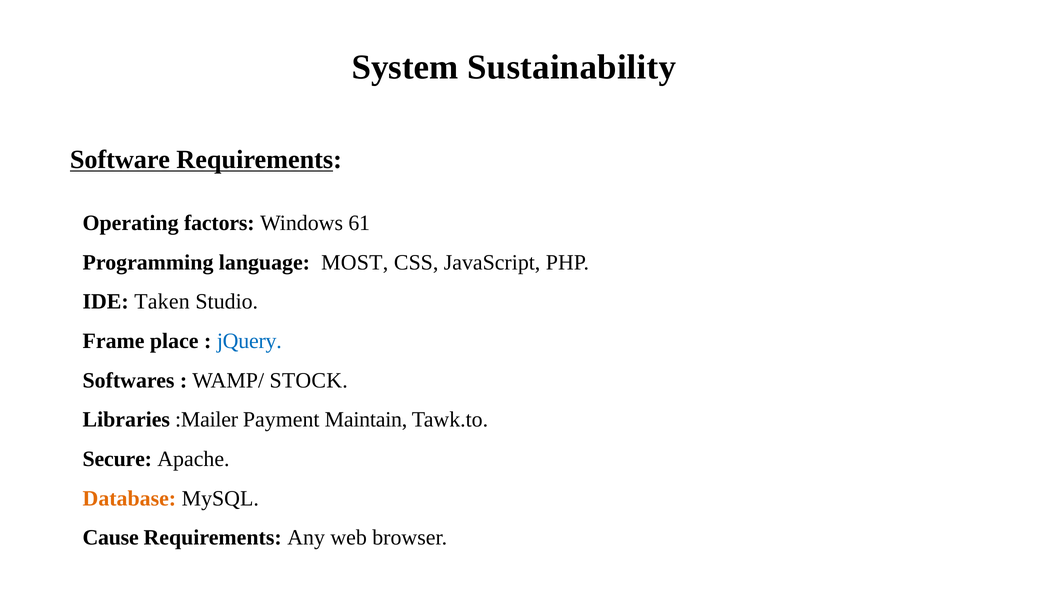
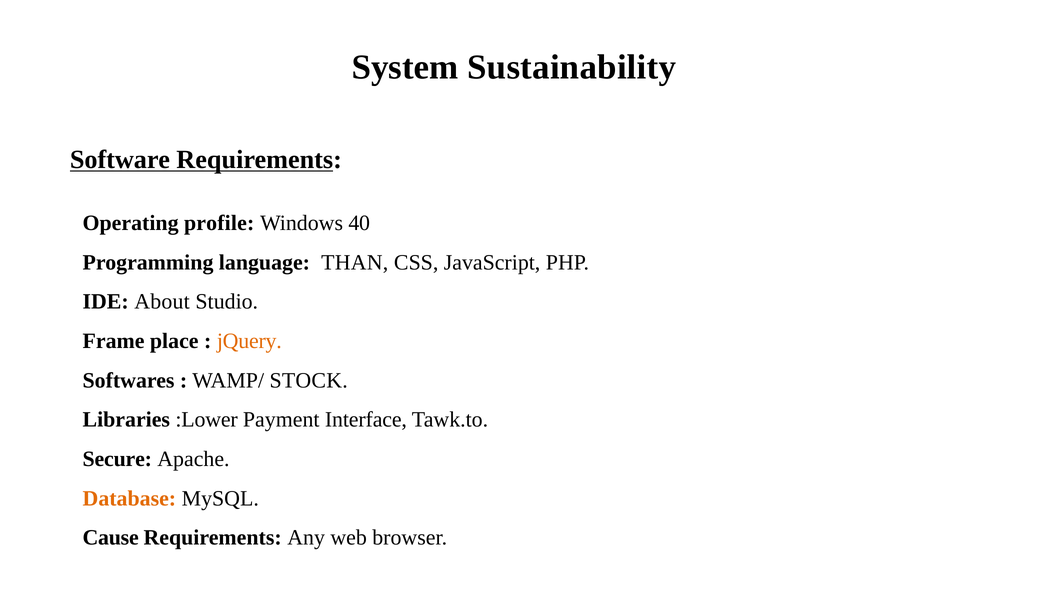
factors: factors -> profile (219, 223)
61: 61 -> 40 (359, 223)
MOST: MOST -> THAN (355, 262)
Taken: Taken -> About (162, 302)
jQuery colour: blue -> orange (249, 341)
:Mailer: :Mailer -> :Lower (207, 420)
Maintain: Maintain -> Interface (366, 420)
